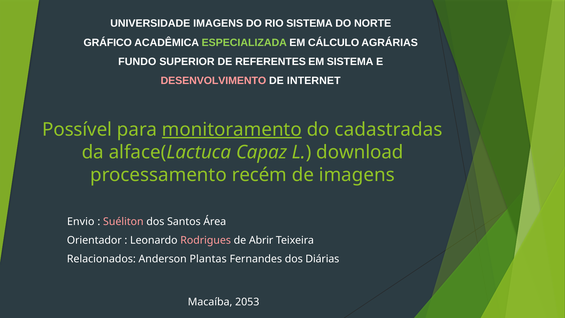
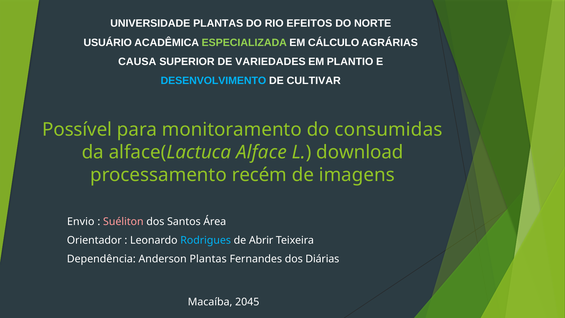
UNIVERSIDADE IMAGENS: IMAGENS -> PLANTAS (218, 23)
RIO SISTEMA: SISTEMA -> EFEITOS (309, 23)
GRÁFICO: GRÁFICO -> USUÁRIO (108, 43)
FUNDO: FUNDO -> CAUSA (137, 62)
REFERENTES: REFERENTES -> VARIEDADES (270, 62)
EM SISTEMA: SISTEMA -> PLANTIO (350, 62)
DESENVOLVIMENTO colour: pink -> light blue (213, 81)
INTERNET: INTERNET -> CULTIVAR (314, 81)
monitoramento underline: present -> none (232, 130)
cadastradas: cadastradas -> consumidas (389, 130)
Capaz: Capaz -> Alface (261, 152)
Rodrigues colour: pink -> light blue (206, 240)
Relacionados: Relacionados -> Dependência (101, 259)
2053: 2053 -> 2045 (247, 302)
